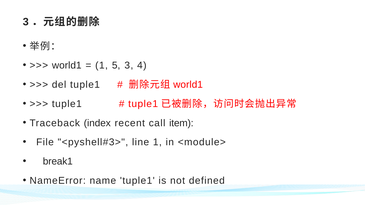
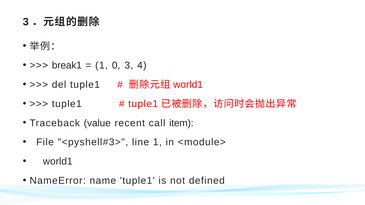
world1: world1 -> break1 (67, 66)
5: 5 -> 0 (116, 66)
index: index -> value (97, 123)
break1: break1 -> world1 (58, 162)
